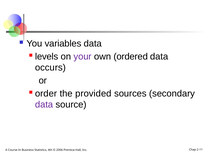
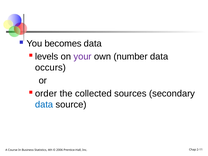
variables: variables -> becomes (63, 44)
ordered: ordered -> number (131, 57)
provided: provided -> collected (93, 94)
data colour: purple -> blue (44, 105)
